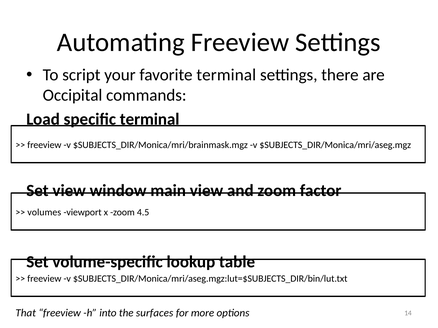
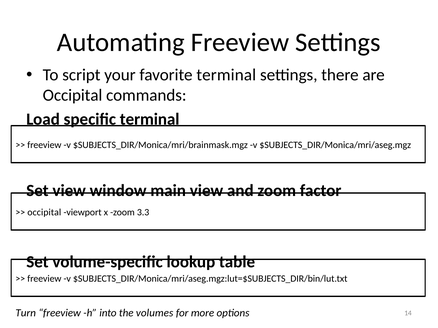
volumes: volumes -> occipital (44, 213)
4.5: 4.5 -> 3.3 (143, 213)
That: That -> Turn (26, 313)
surfaces: surfaces -> volumes (155, 313)
